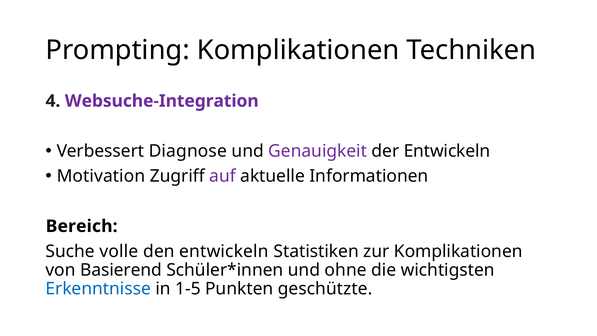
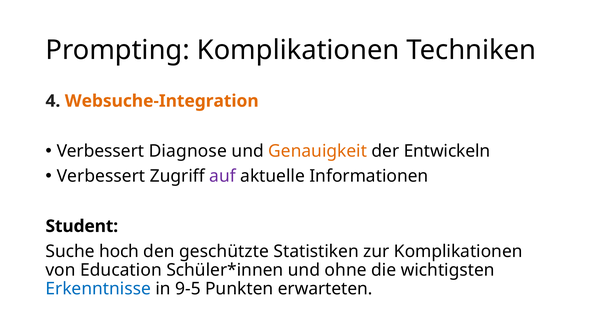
Websuche-Integration colour: purple -> orange (162, 101)
Genauigkeit colour: purple -> orange (318, 151)
Motivation: Motivation -> Verbessert (101, 176)
Bereich: Bereich -> Student (82, 226)
volle: volle -> hoch (119, 251)
den entwickeln: entwickeln -> geschützte (224, 251)
Basierend: Basierend -> Education (121, 270)
1-5: 1-5 -> 9-5 (188, 289)
geschützte: geschützte -> erwarteten (325, 289)
